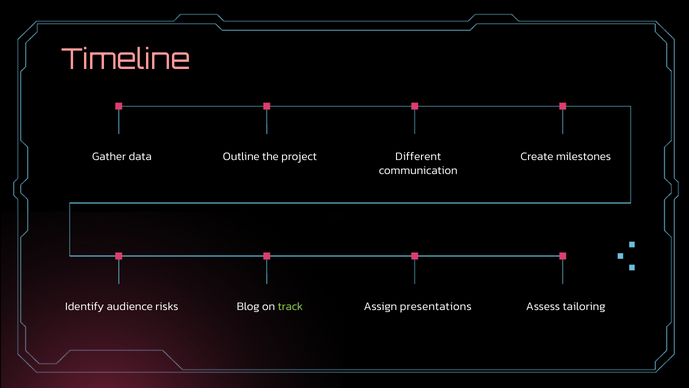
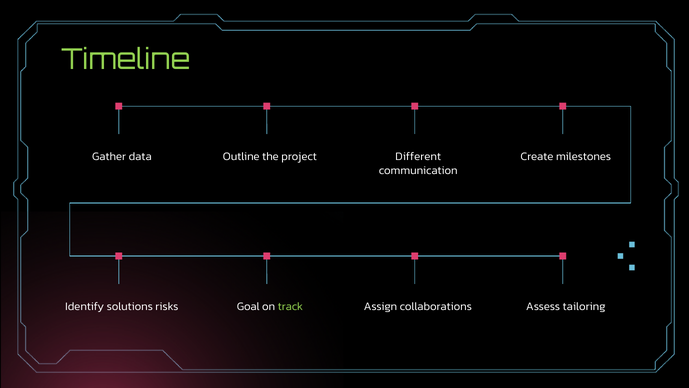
Timeline colour: pink -> light green (126, 60)
audience: audience -> solutions (130, 306)
Blog: Blog -> Goal (248, 306)
presentations: presentations -> collaborations (436, 306)
